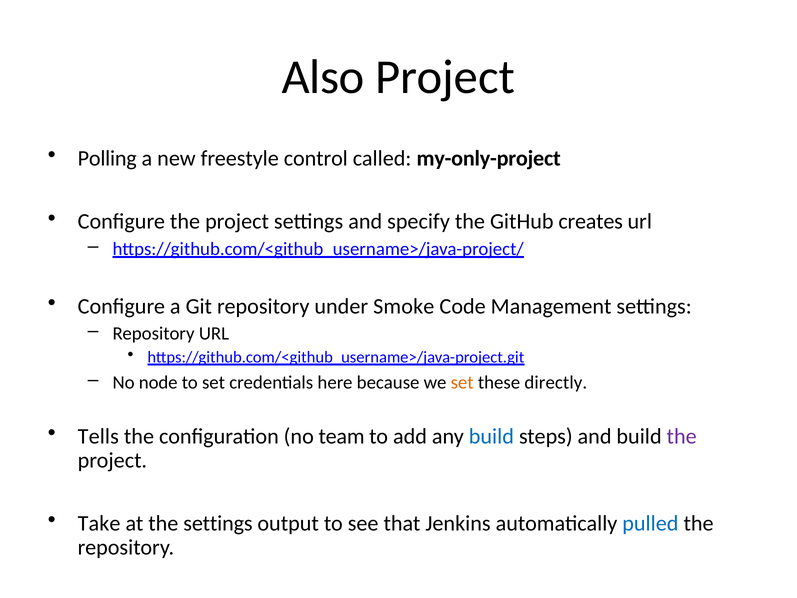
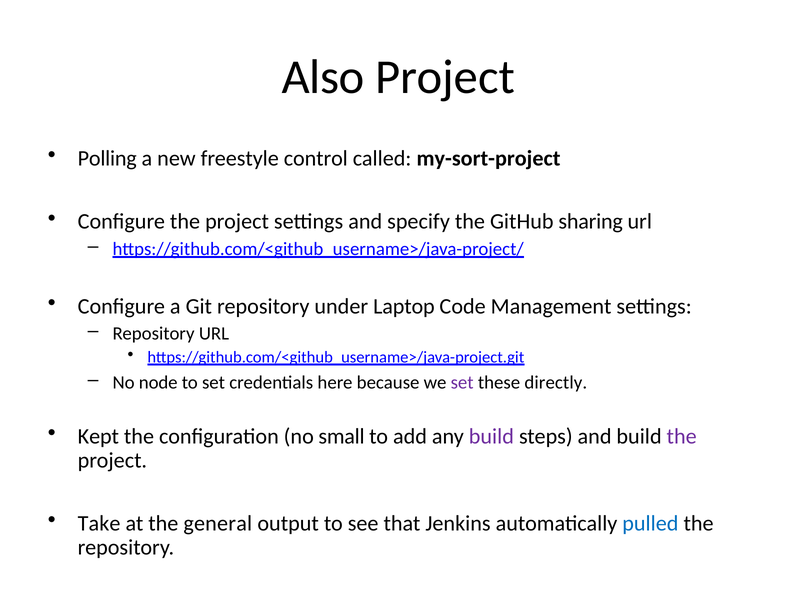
my-only-project: my-only-project -> my-sort-project (489, 158)
creates: creates -> sharing (591, 222)
Smoke: Smoke -> Laptop (404, 306)
set colour: orange -> purple (462, 382)
Tells: Tells -> Kept (98, 436)
team: team -> small (342, 436)
build colour: blue -> purple (491, 436)
the settings: settings -> general (218, 523)
